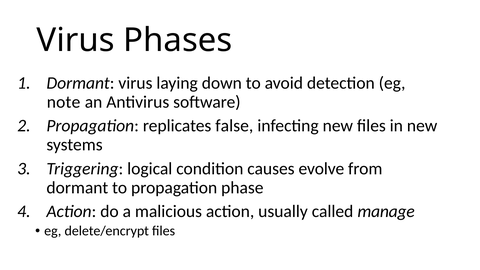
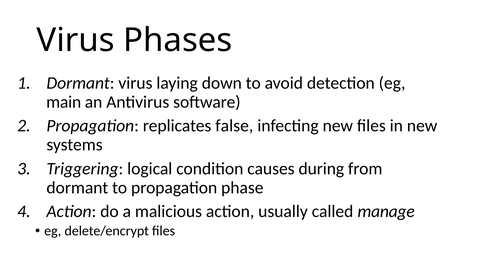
note: note -> main (64, 102)
evolve: evolve -> during (321, 169)
